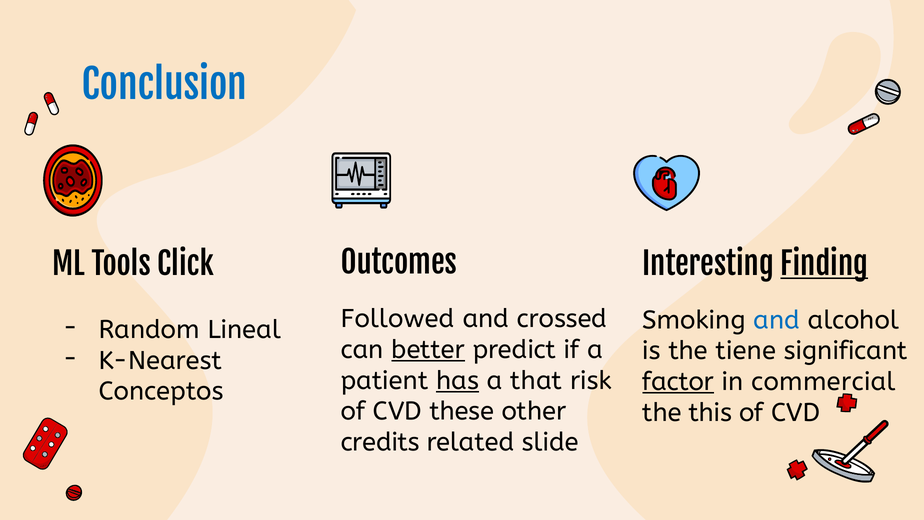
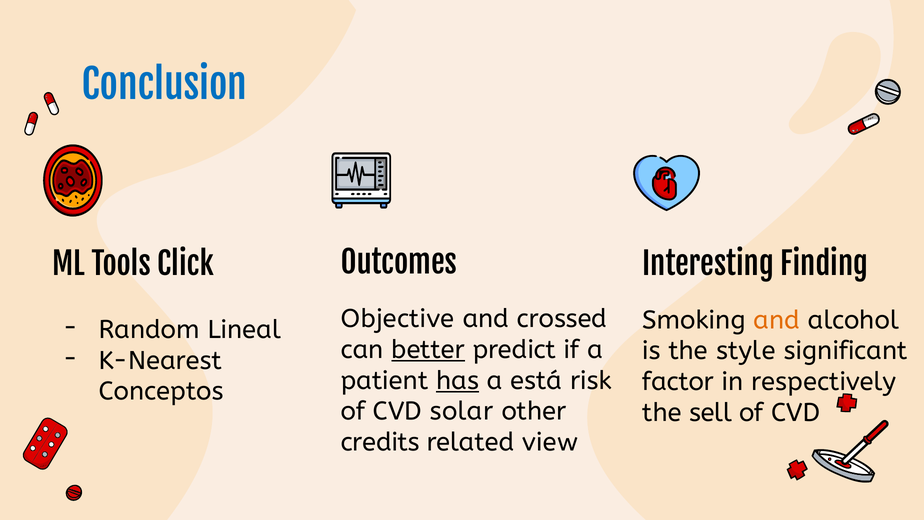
Finding underline: present -> none (824, 265)
Followed: Followed -> Objective (398, 319)
and colour: blue -> orange (777, 320)
tiene: tiene -> style (746, 351)
that: that -> está (536, 380)
factor underline: present -> none (678, 382)
commercial: commercial -> respectively (824, 382)
these: these -> solar (462, 411)
this: this -> sell (710, 412)
slide: slide -> view (550, 442)
